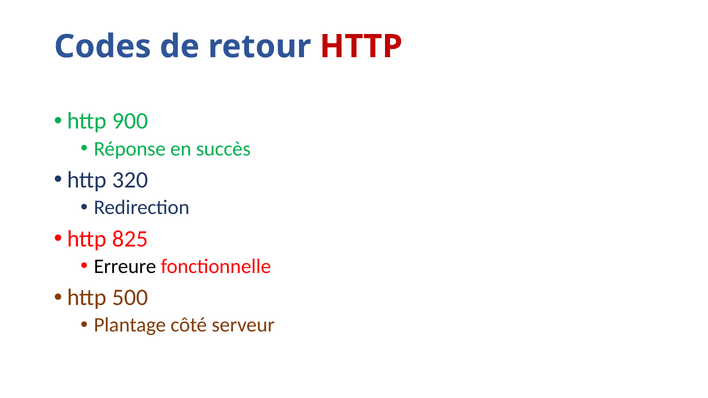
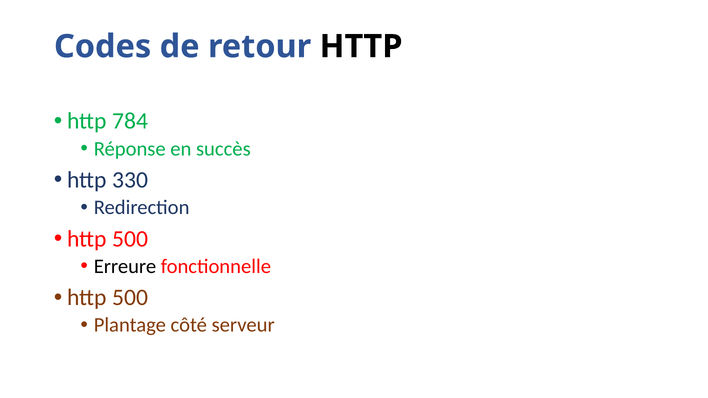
HTTP colour: red -> black (361, 47)
900: 900 -> 784 (130, 121)
320: 320 -> 330 (130, 180)
825: 825 -> 500 (130, 239)
